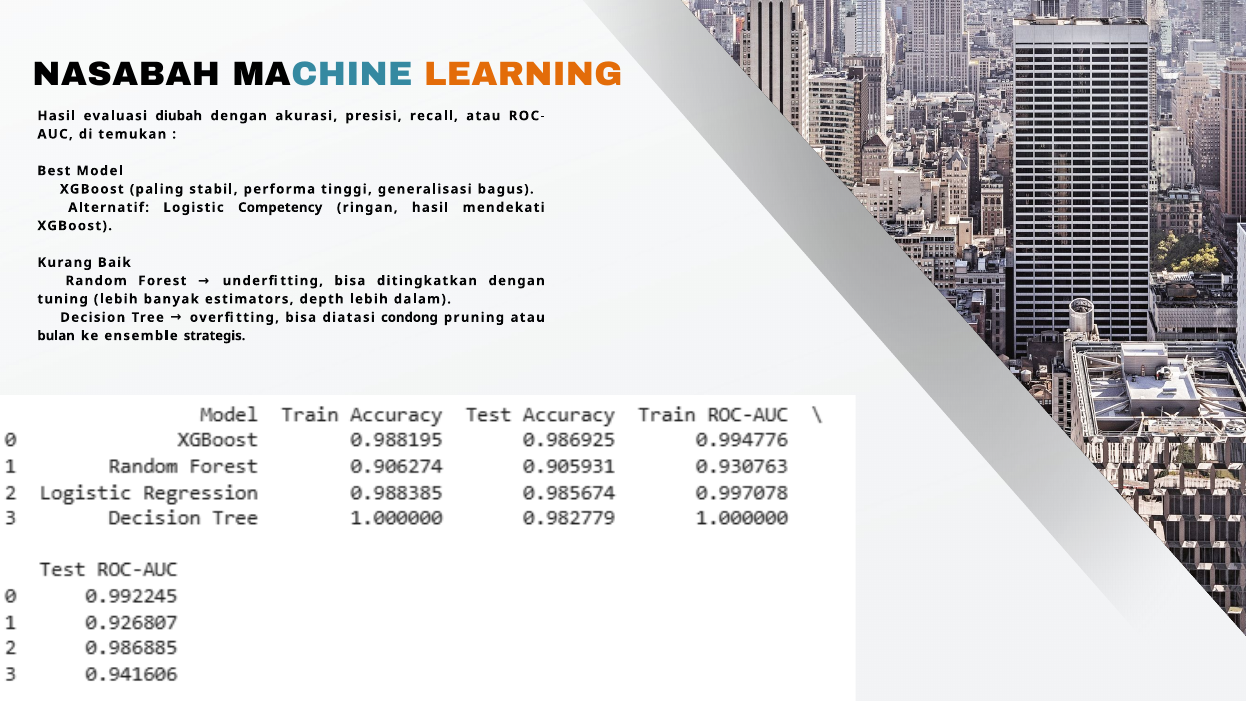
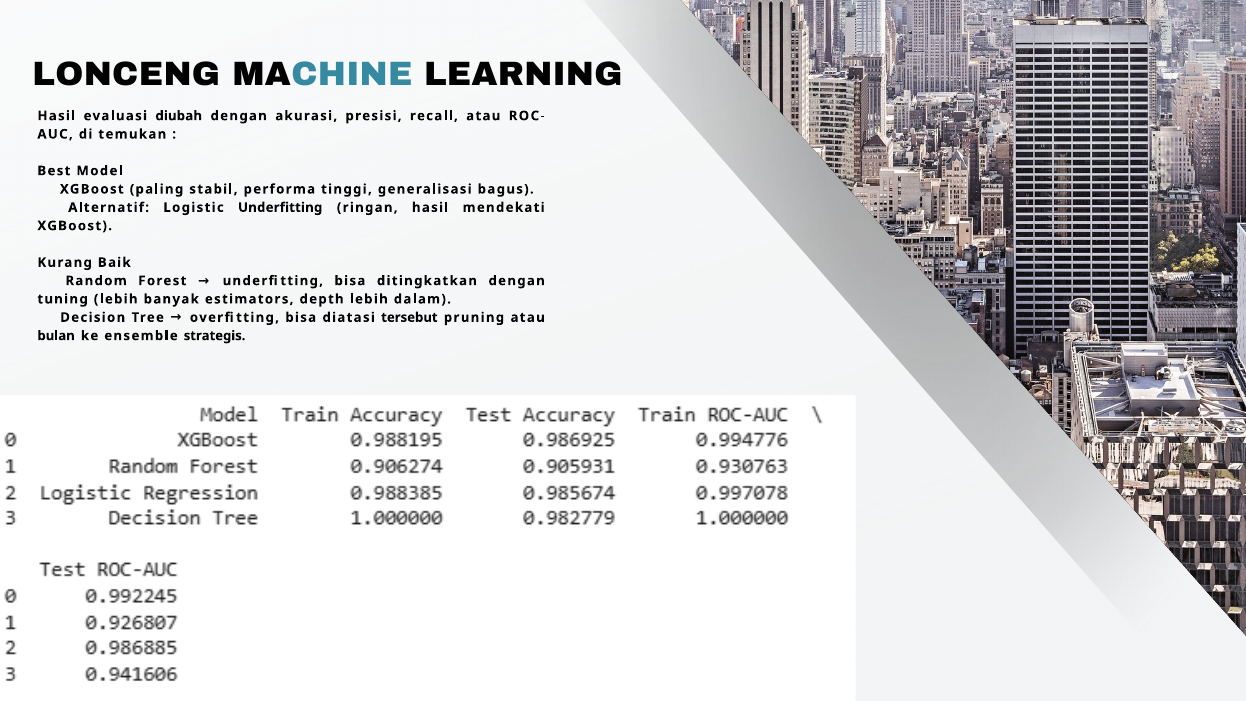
NASABAH: NASABAH -> LONCENG (126, 74)
LEARNING colour: orange -> black (523, 74)
Logistic Competency: Competency -> Underfitting (280, 207)
condong: condong -> tersebut (409, 317)
